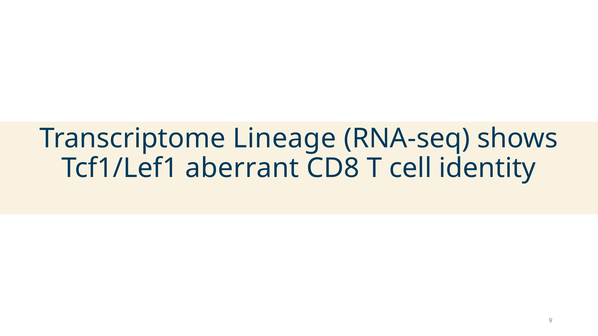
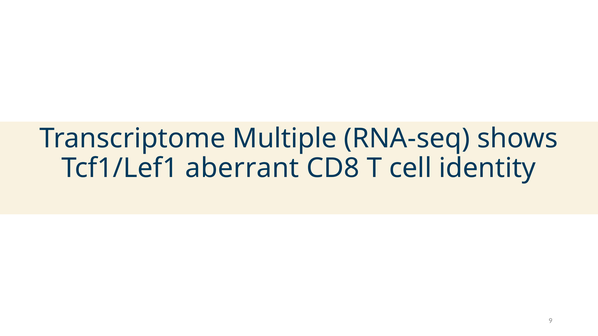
Lineage: Lineage -> Multiple (285, 139)
